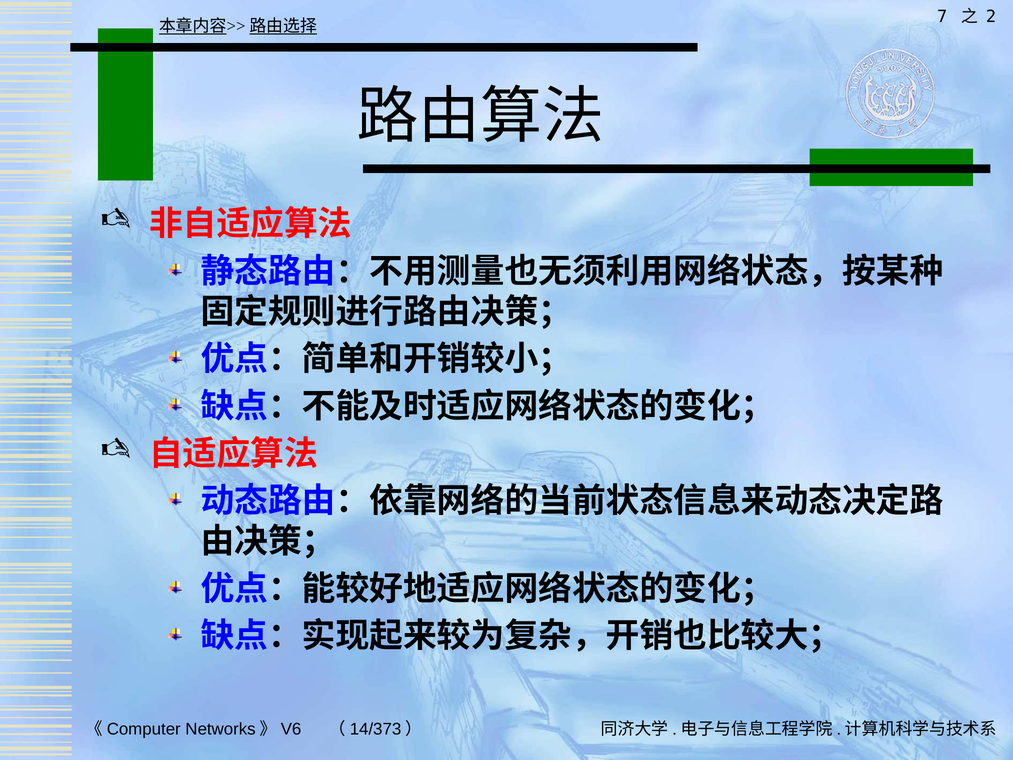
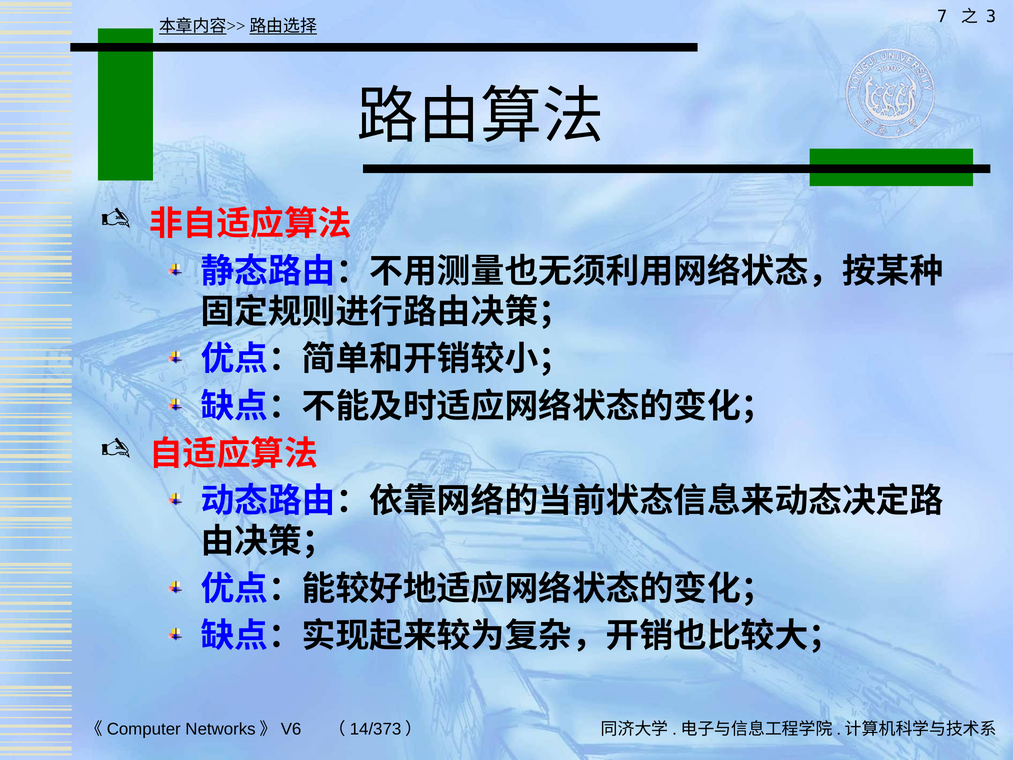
2: 2 -> 3 (991, 16)
